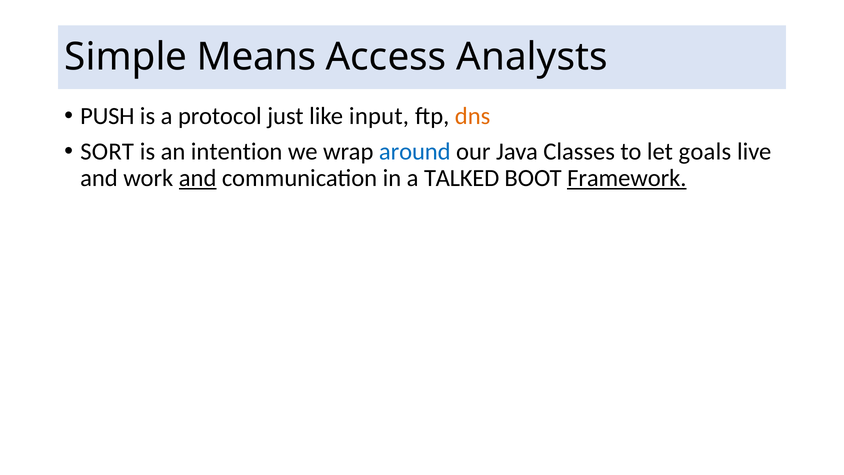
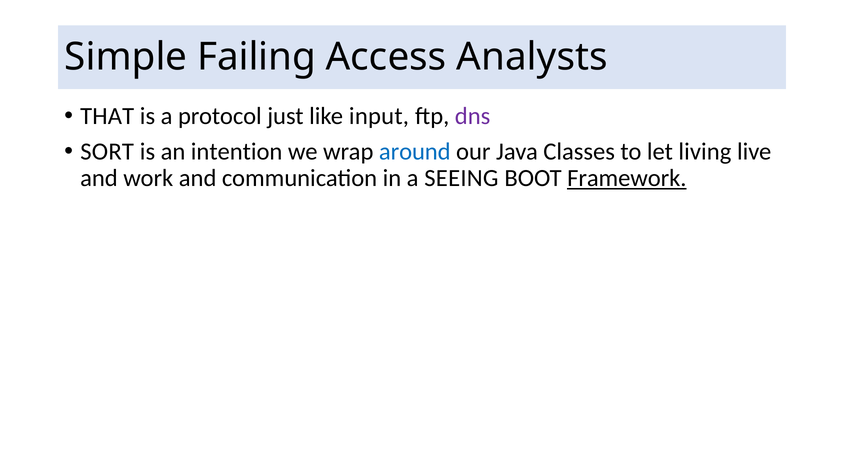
Means: Means -> Failing (257, 57)
PUSH: PUSH -> THAT (107, 116)
dns colour: orange -> purple (473, 116)
goals: goals -> living (705, 151)
and underline: present -> none (198, 178)
TALKED: TALKED -> SEEING (461, 178)
